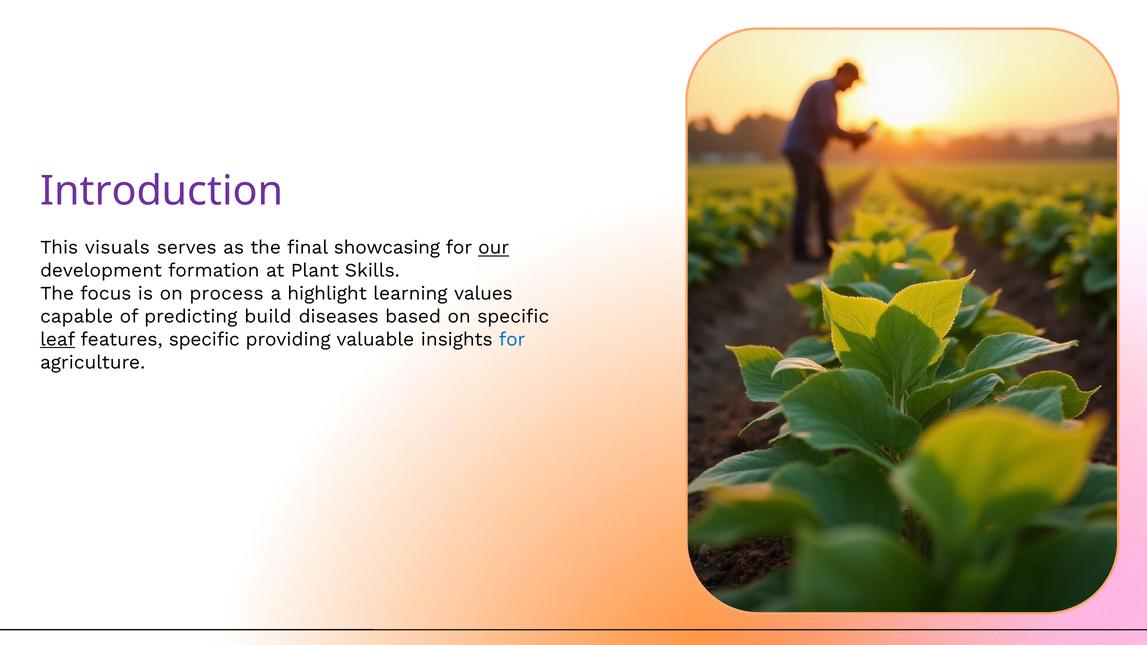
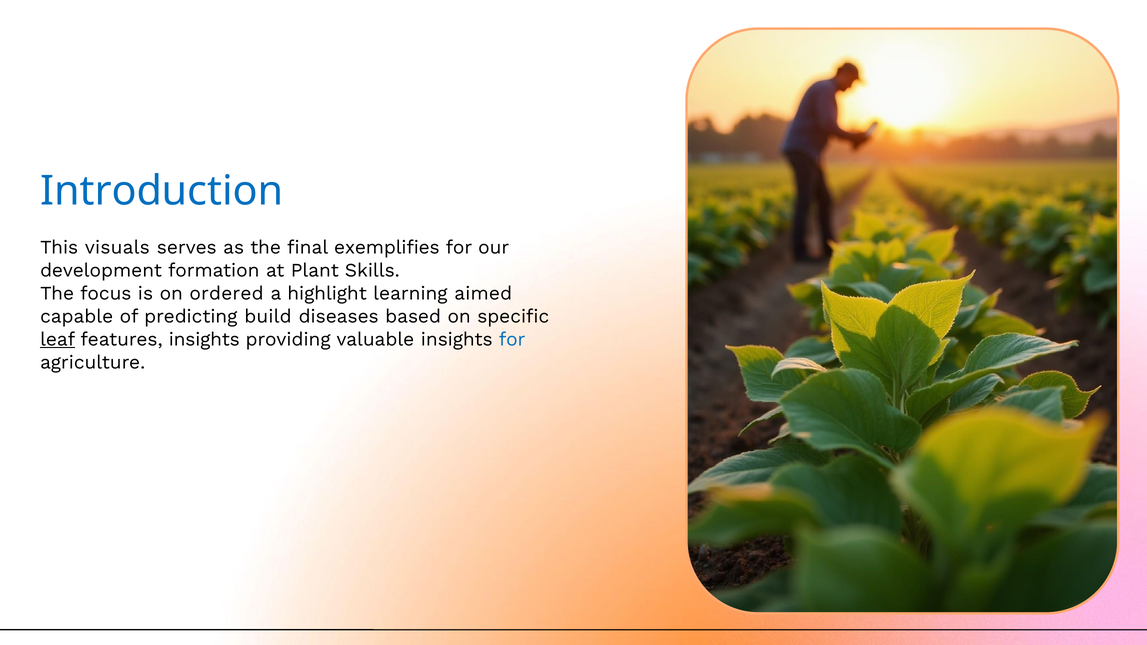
Introduction colour: purple -> blue (162, 191)
showcasing: showcasing -> exemplifies (387, 248)
our underline: present -> none (494, 248)
process: process -> ordered (227, 294)
values: values -> aimed (483, 294)
features specific: specific -> insights (204, 339)
